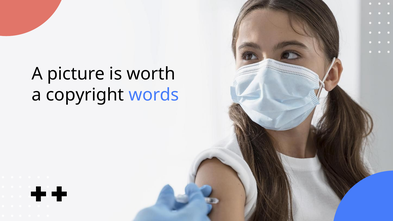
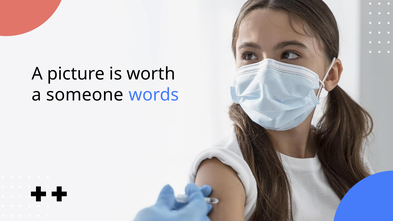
copyright: copyright -> someone (85, 95)
